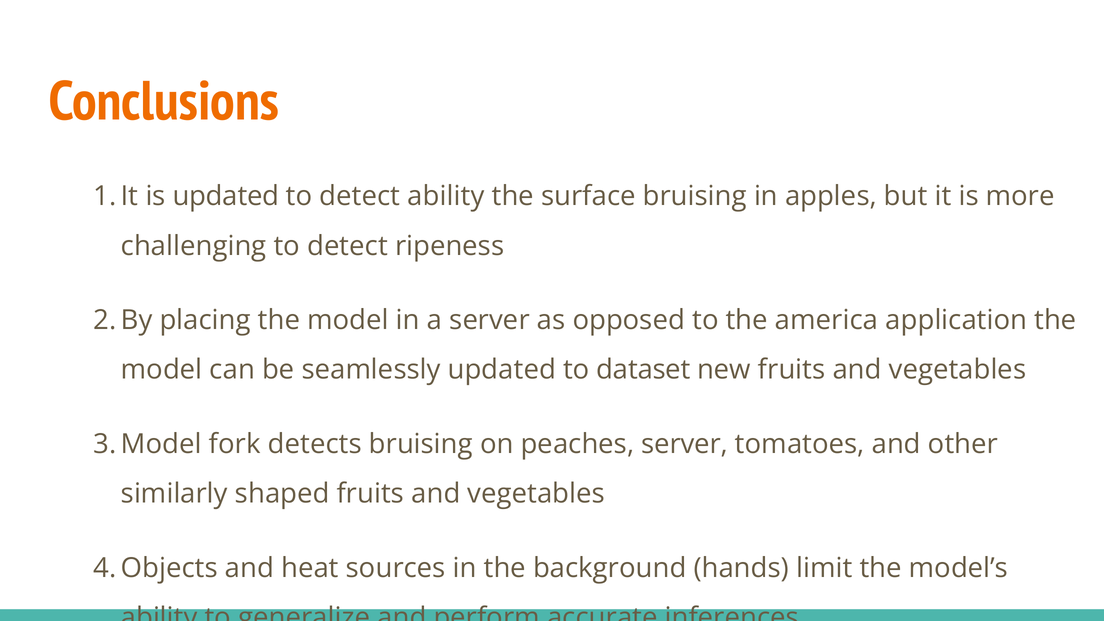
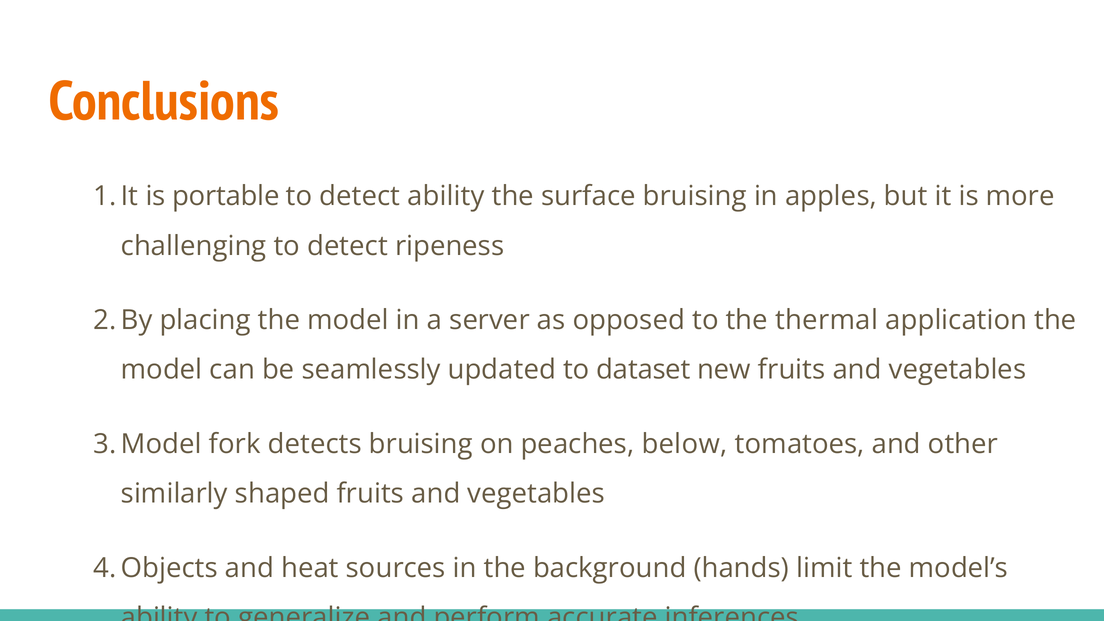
is updated: updated -> portable (226, 196)
america: america -> thermal (826, 320)
peaches server: server -> below (684, 444)
